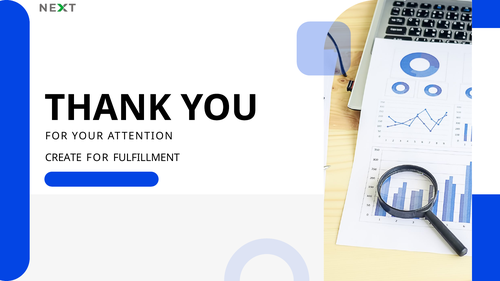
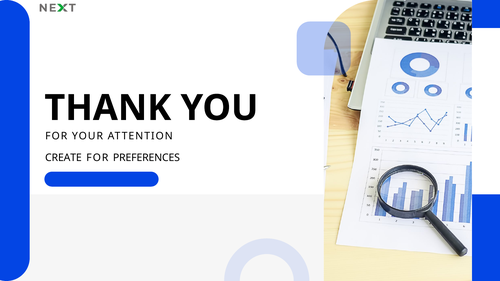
FULFILLMENT: FULFILLMENT -> PREFERENCES (146, 158)
